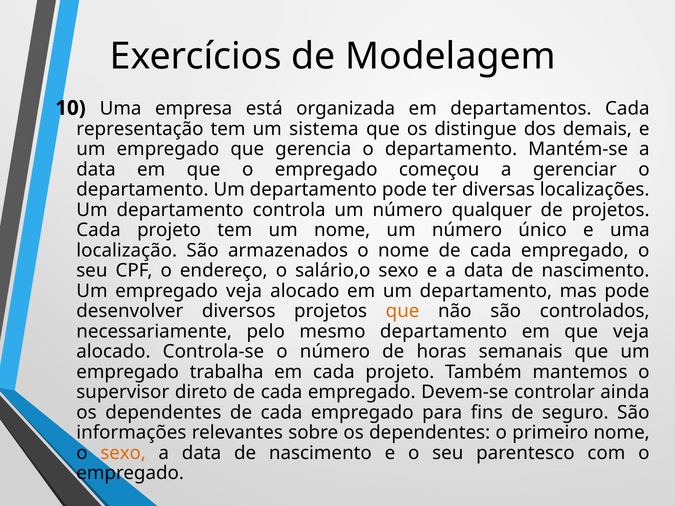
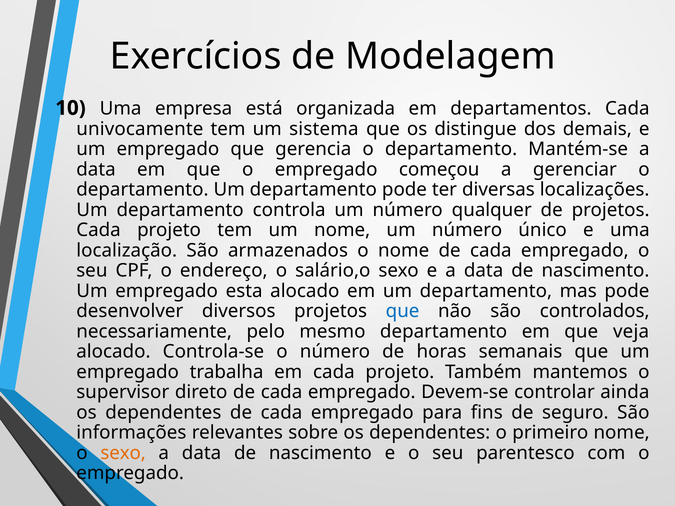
representação: representação -> univocamente (140, 129)
empregado veja: veja -> esta (244, 291)
que colour: orange -> blue (403, 311)
